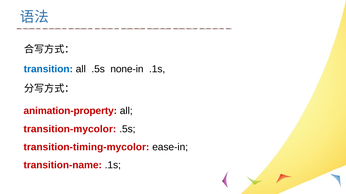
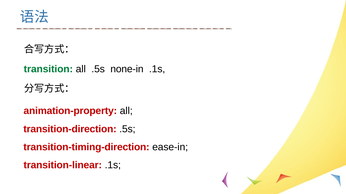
transition colour: blue -> green (48, 69)
transition-mycolor: transition-mycolor -> transition-direction (70, 129)
transition-timing-mycolor: transition-timing-mycolor -> transition-timing-direction (86, 148)
transition-name: transition-name -> transition-linear (63, 166)
